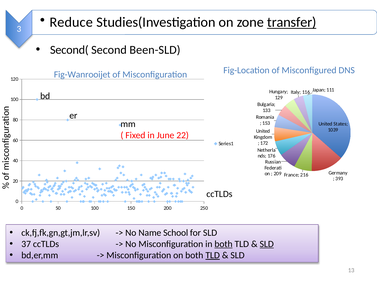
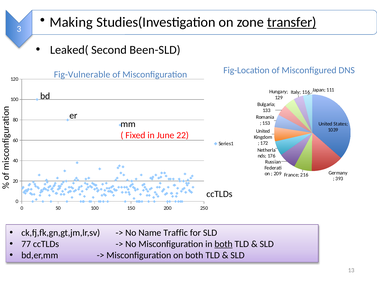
Reduce: Reduce -> Making (71, 22)
Second(: Second( -> Leaked( (69, 50)
Fig-Wanrooijet: Fig-Wanrooijet -> Fig-Vulnerable (82, 74)
School: School -> Traffic (176, 232)
37: 37 -> 77 (26, 244)
SLD underline: present -> none (267, 244)
TLD underline: present -> none (213, 255)
